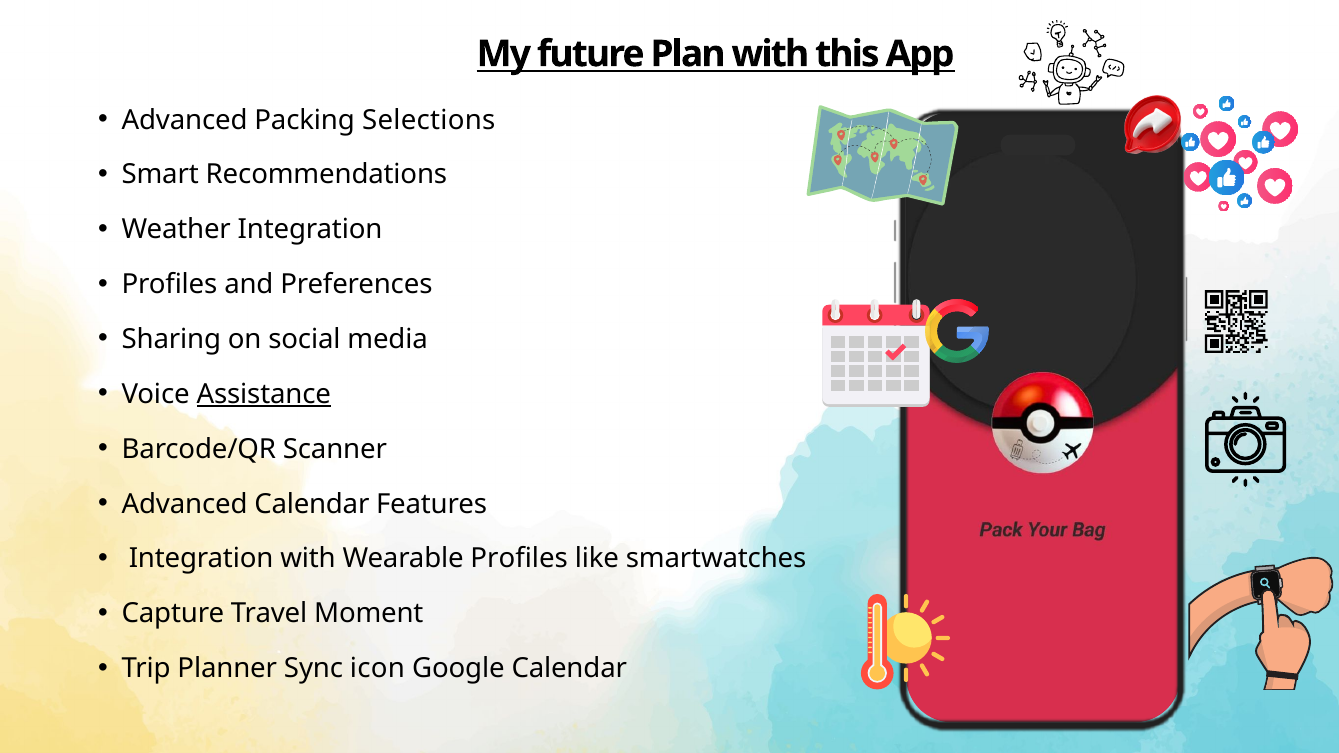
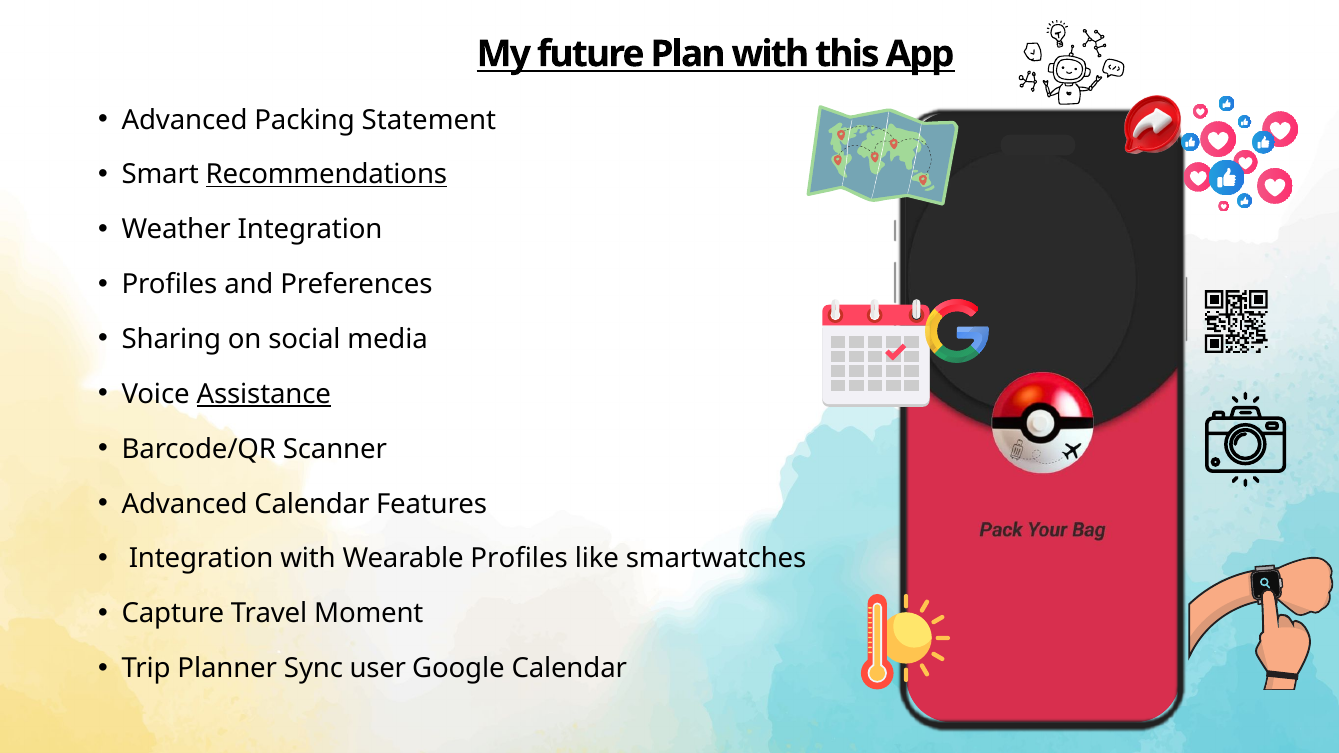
Selections: Selections -> Statement (429, 120)
Recommendations underline: none -> present (326, 175)
icon: icon -> user (378, 669)
